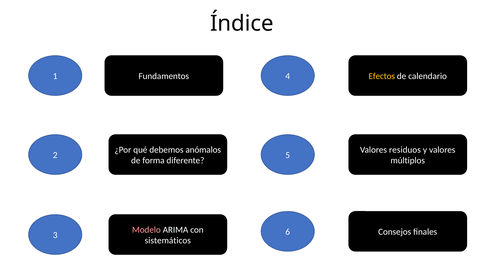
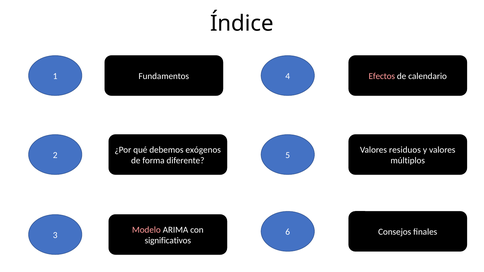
Efectos colour: yellow -> pink (382, 76)
anómalos: anómalos -> exógenos (203, 150)
sistemáticos: sistemáticos -> significativos (168, 241)
